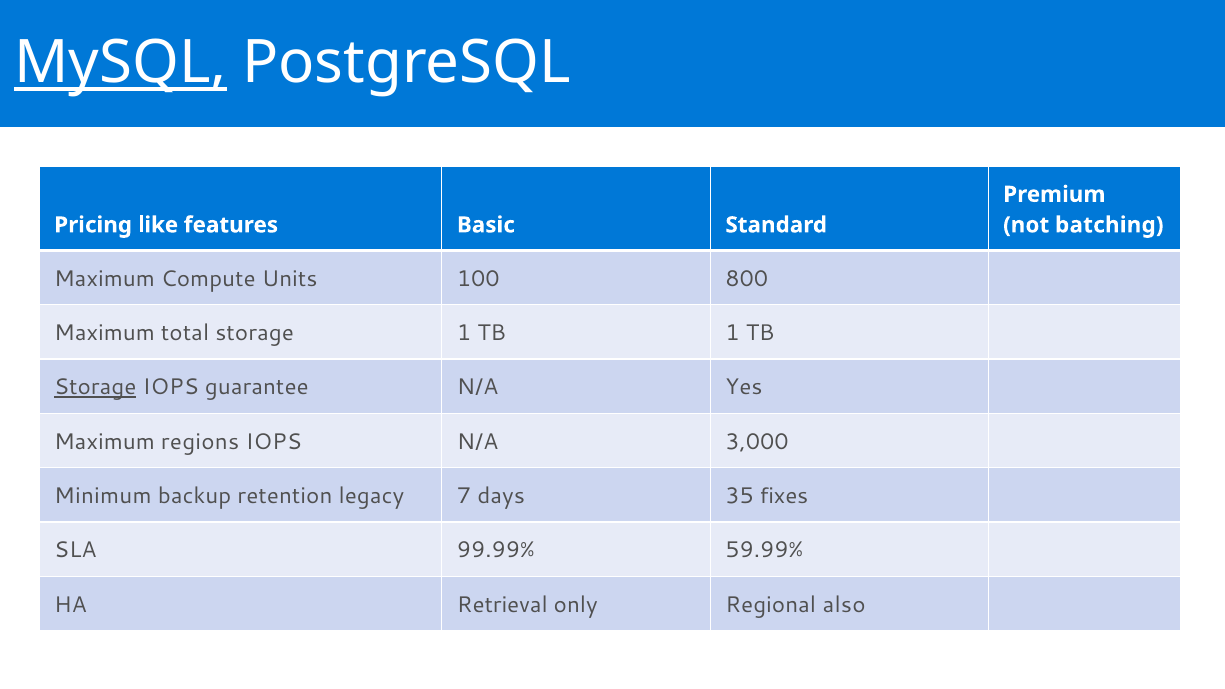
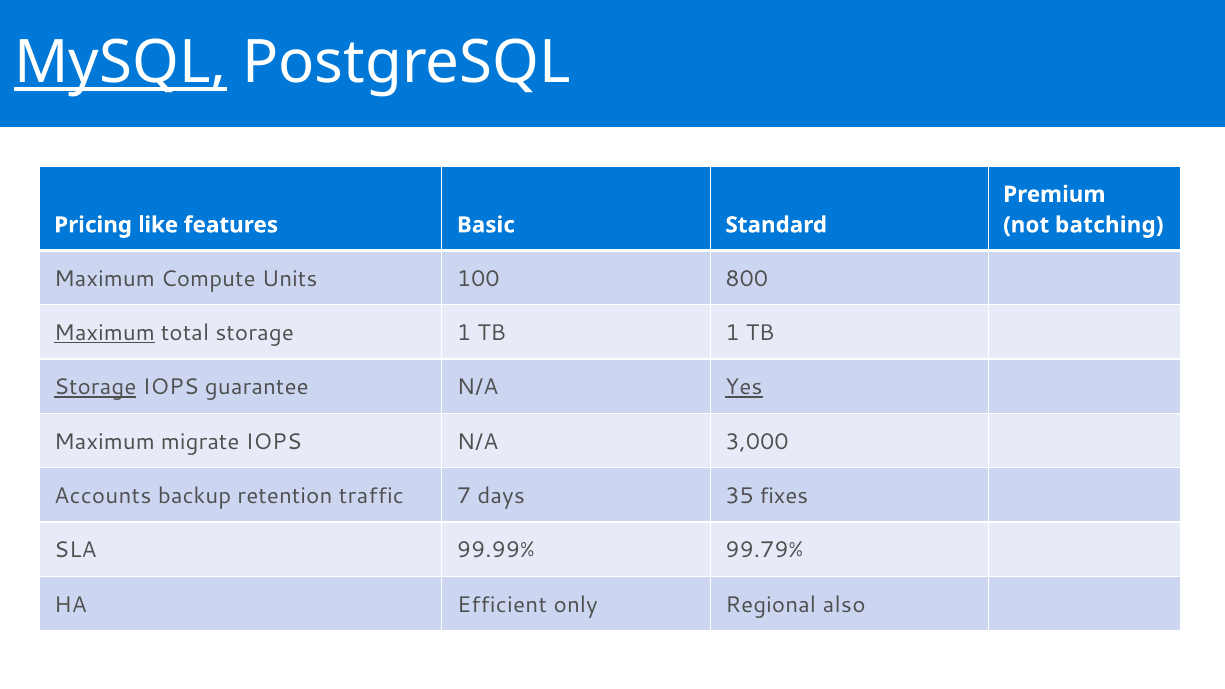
Maximum underline: none -> present (105, 333)
Yes underline: none -> present (744, 387)
regions: regions -> migrate (200, 442)
Minimum: Minimum -> Accounts (103, 496)
legacy: legacy -> traffic (371, 496)
59.99%: 59.99% -> 99.79% (764, 550)
Retrieval: Retrieval -> Efficient (502, 605)
